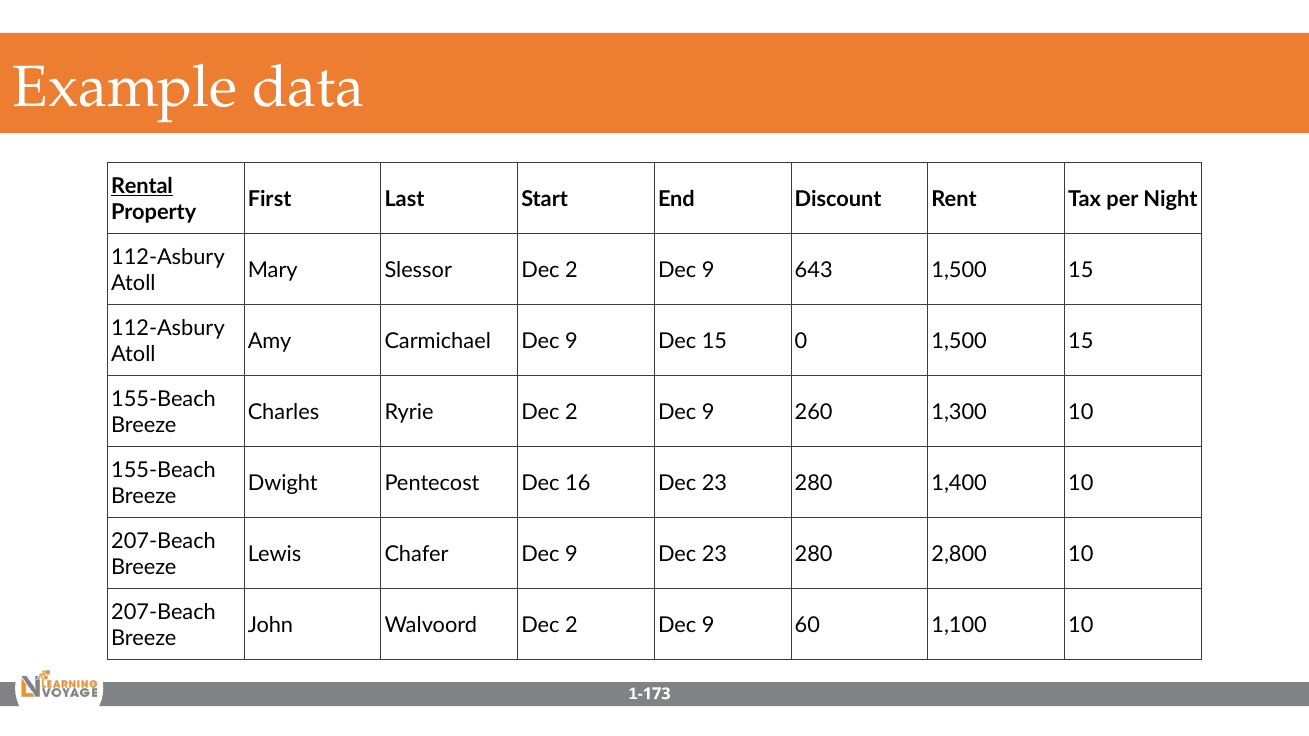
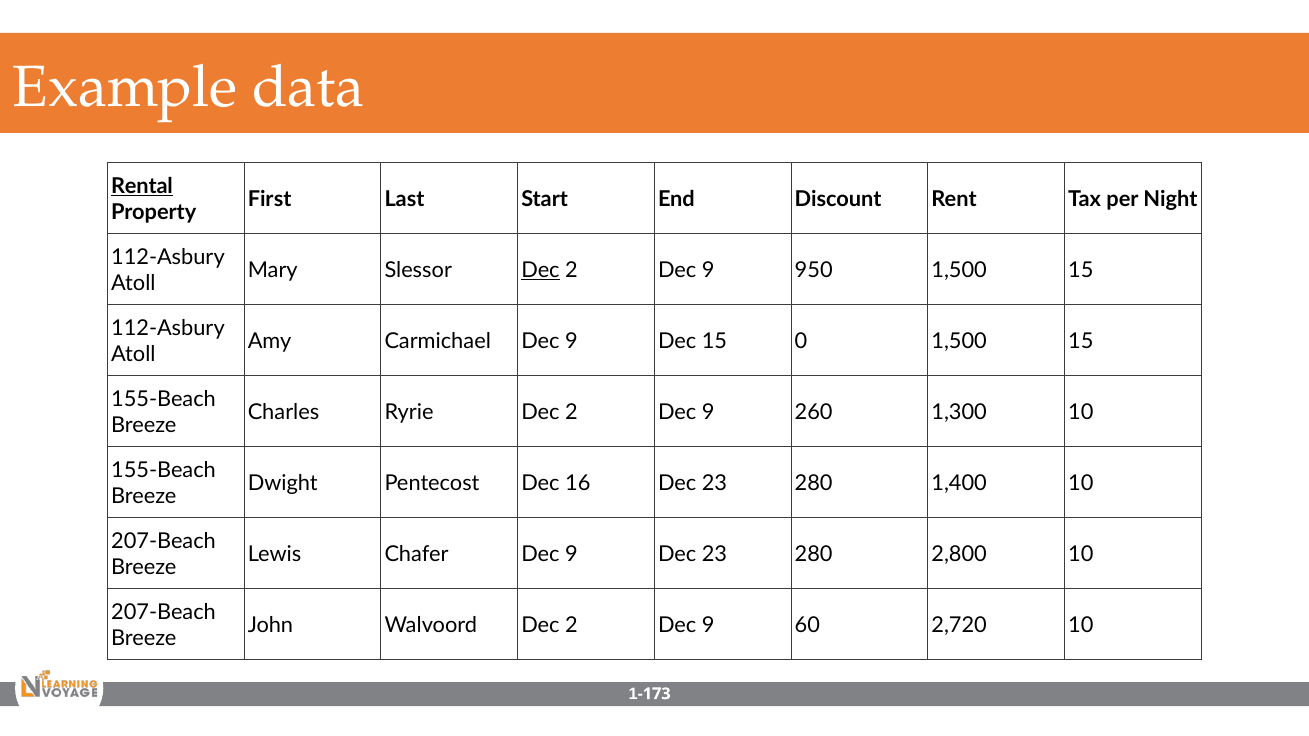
Dec underline: none -> present (540, 270)
643: 643 -> 950 (814, 270)
1,100: 1,100 -> 2,720 (959, 625)
